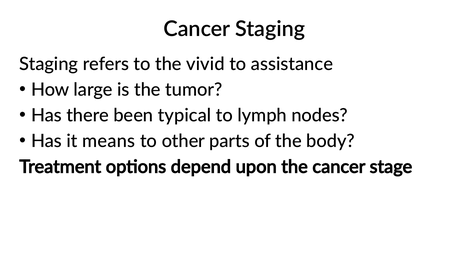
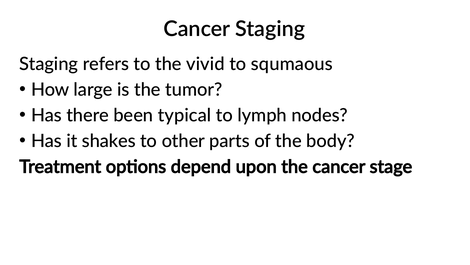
assistance: assistance -> squmaous (292, 64)
means: means -> shakes (109, 141)
